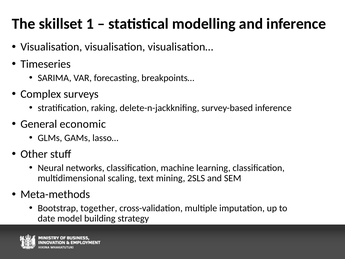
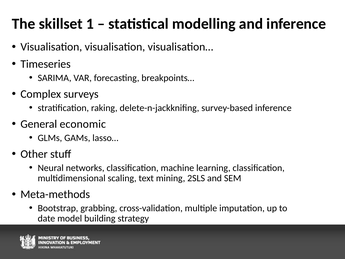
together: together -> grabbing (99, 208)
